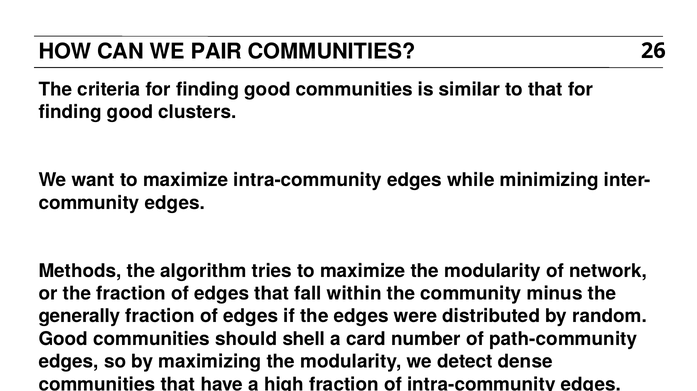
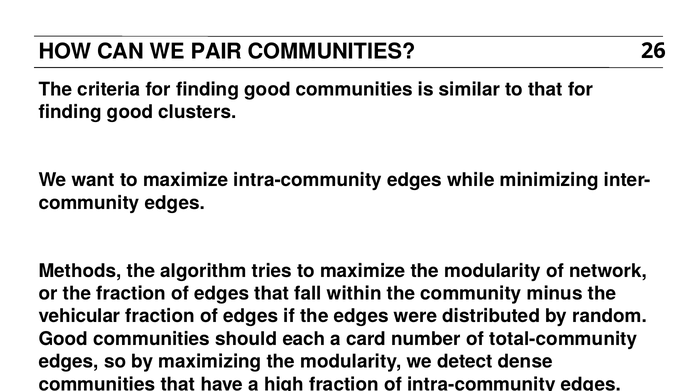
generally: generally -> vehicular (79, 317)
shell: shell -> each (304, 339)
path-community: path-community -> total-community (563, 339)
